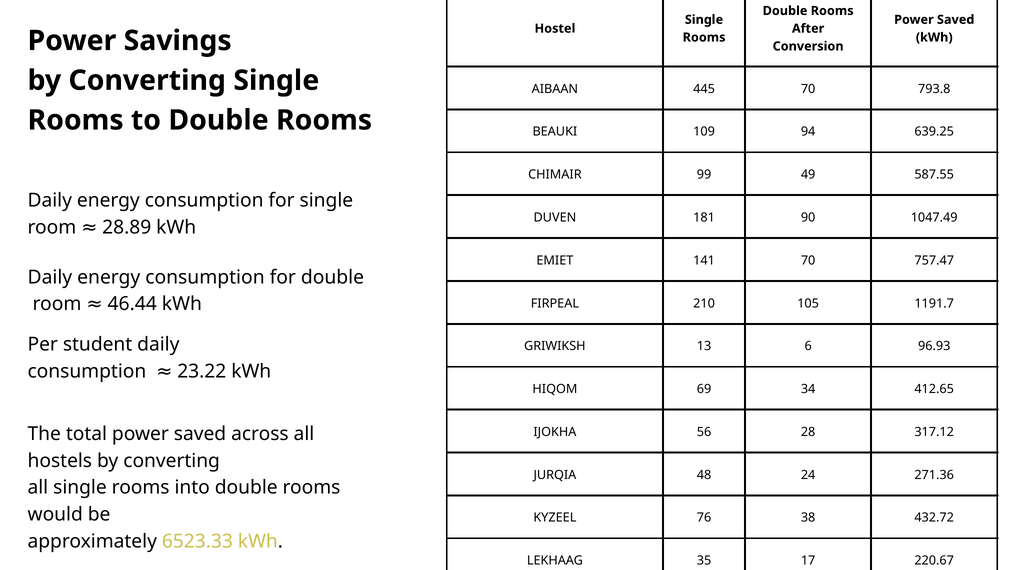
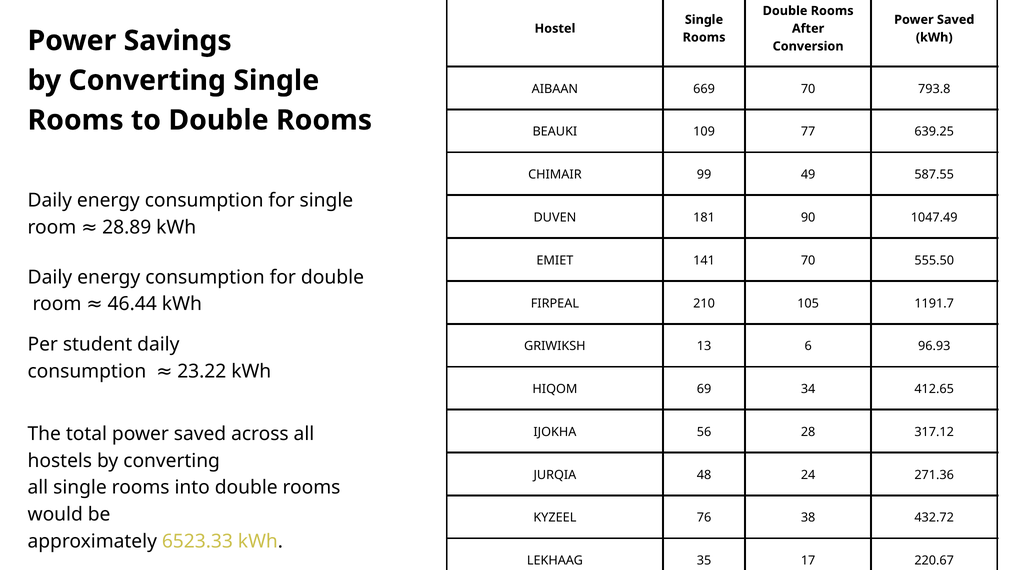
445: 445 -> 669 (704, 89)
94: 94 -> 77 (808, 132)
757.47: 757.47 -> 555.50 (934, 261)
